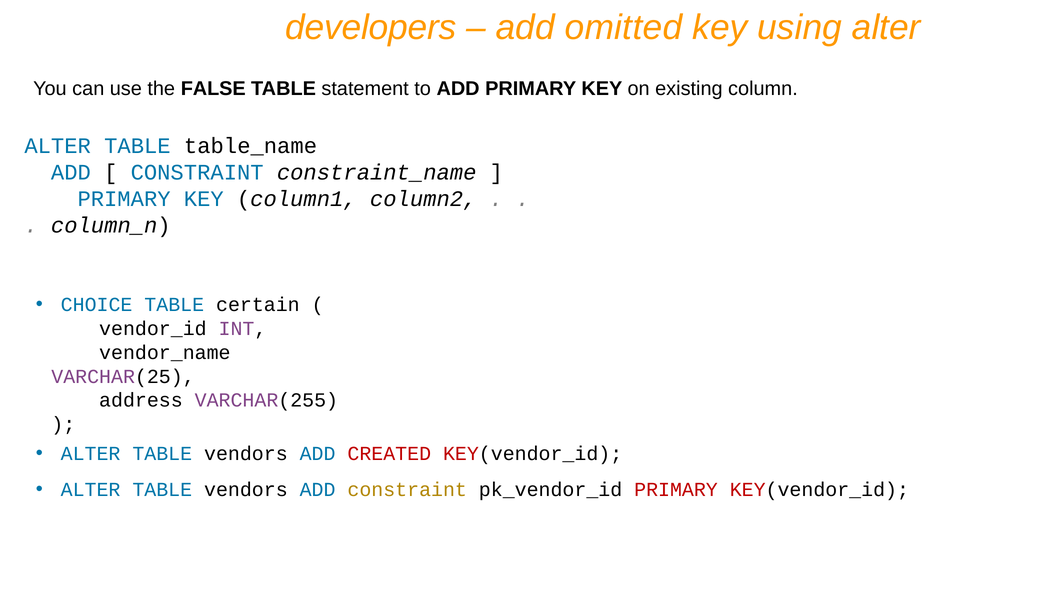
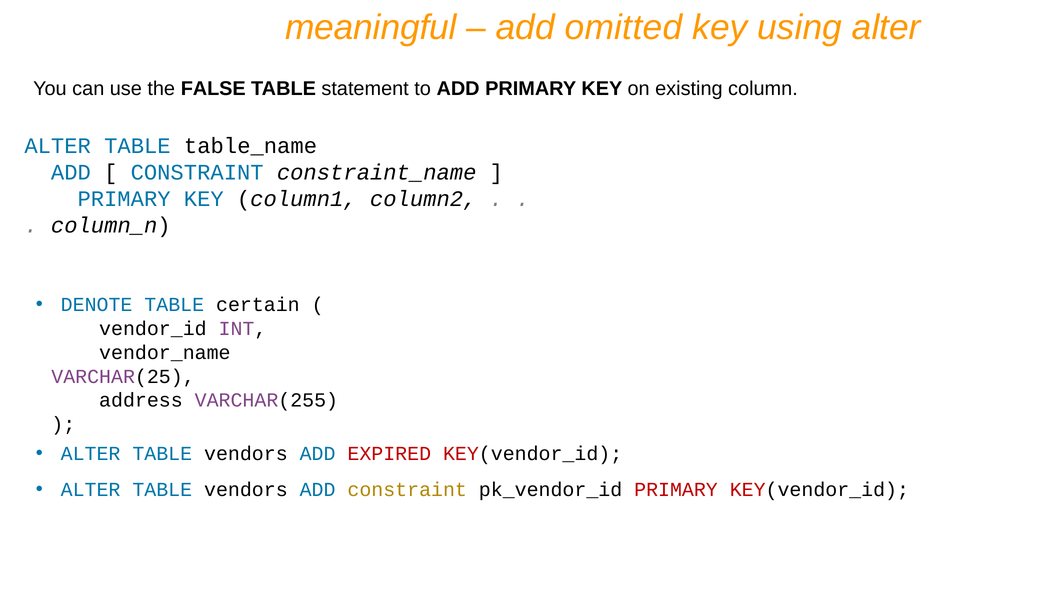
developers: developers -> meaningful (371, 28)
CHOICE: CHOICE -> DENOTE (97, 304)
CREATED: CREATED -> EXPIRED (389, 453)
